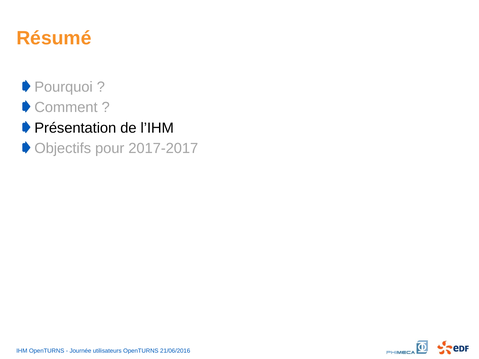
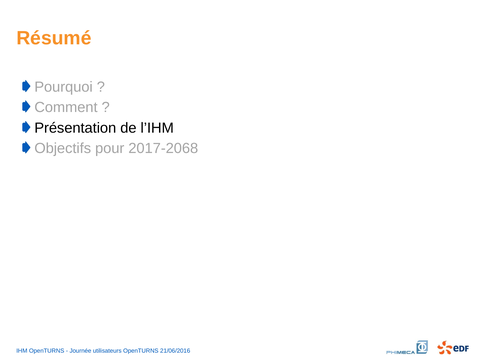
2017-2017: 2017-2017 -> 2017-2068 (163, 149)
